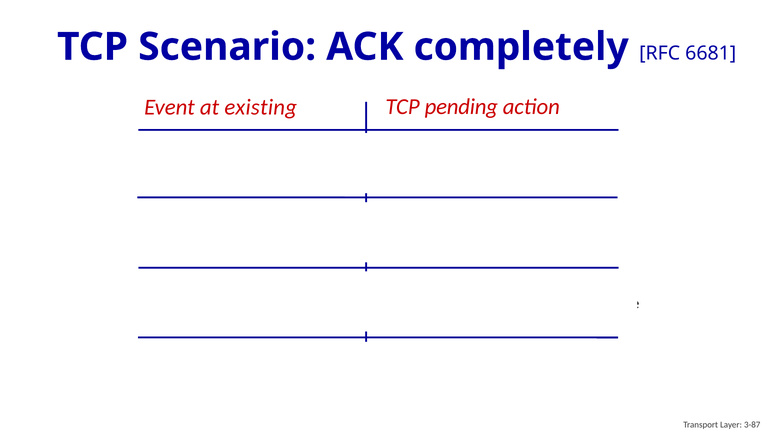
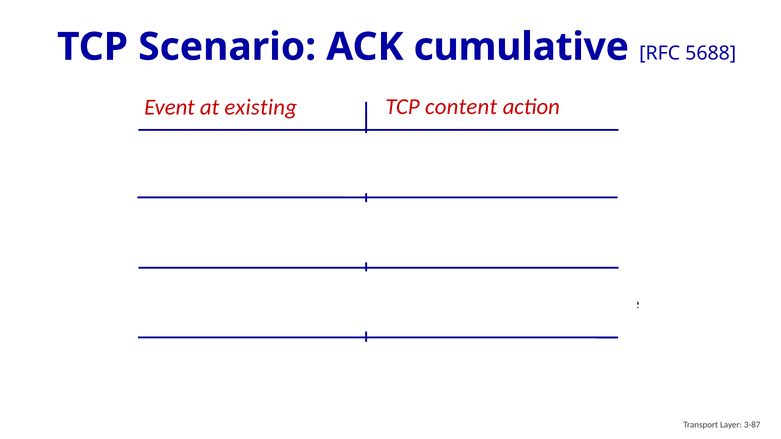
ACK completely: completely -> cumulative (521, 47)
6681: 6681 -> 5688 (711, 53)
TCP pending: pending -> content (461, 107)
